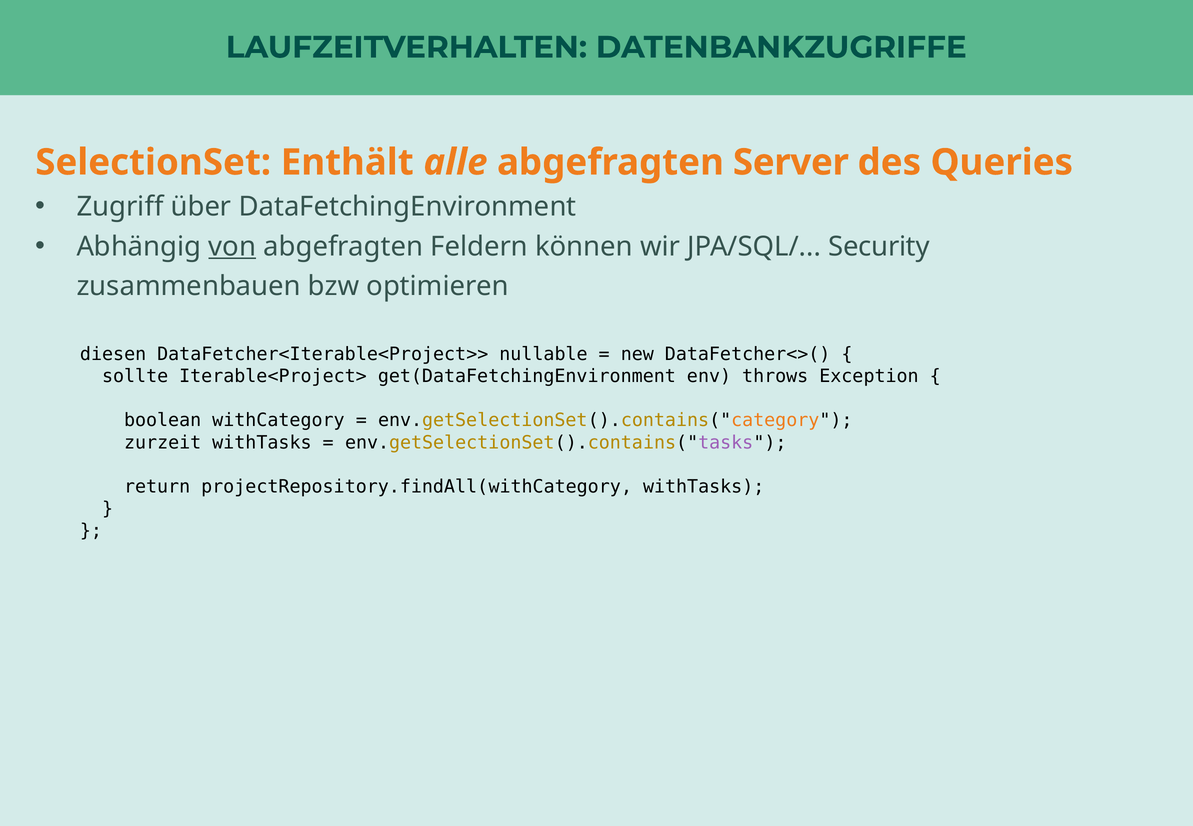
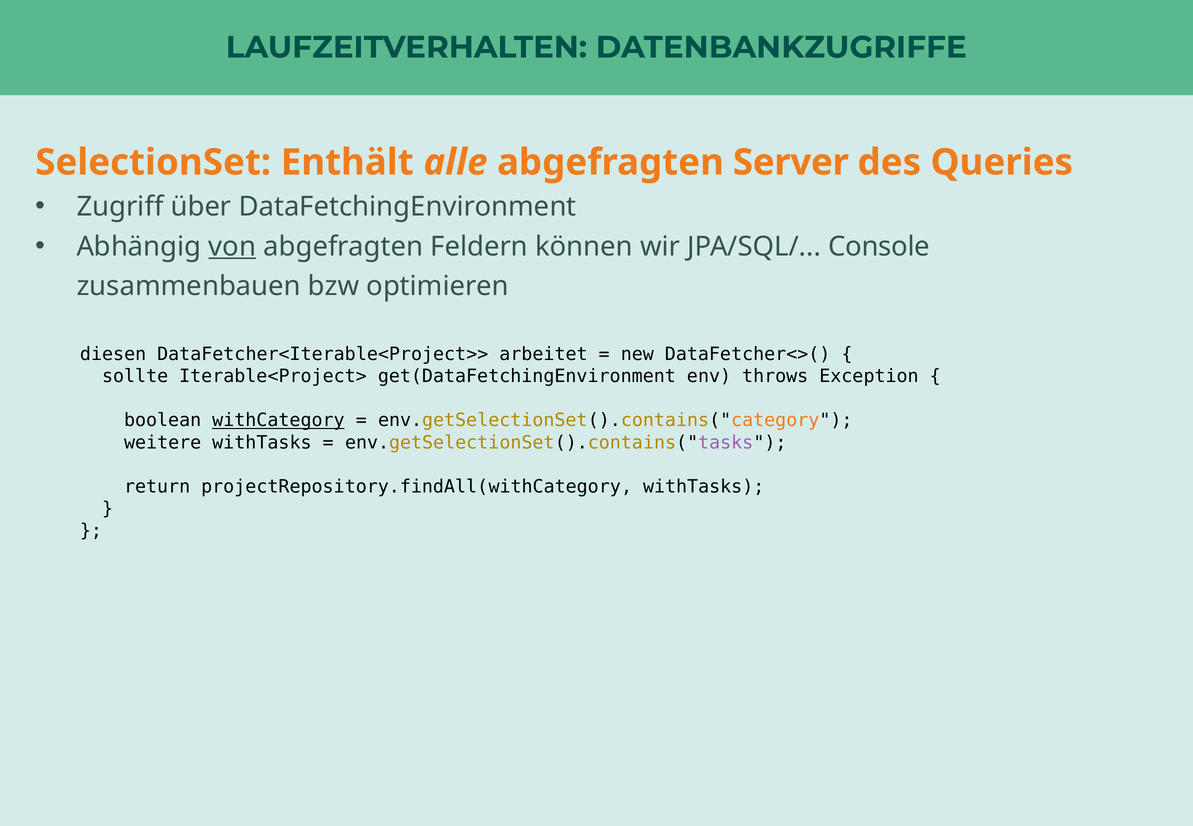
Security: Security -> Console (879, 246)
nullable: nullable -> arbeitet (543, 354)
withCategory underline: none -> present (278, 420)
zurzeit: zurzeit -> weitere (163, 442)
